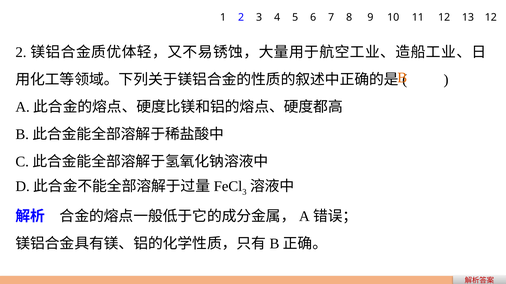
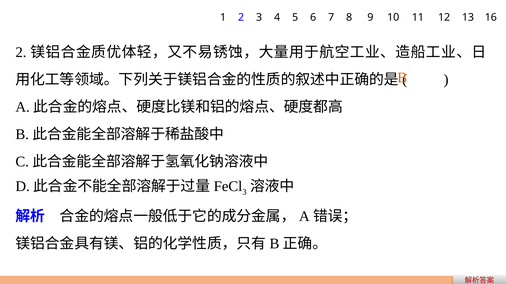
13 12: 12 -> 16 (491, 18)
